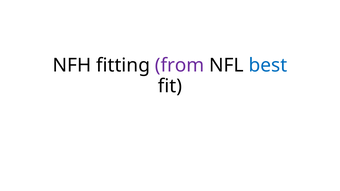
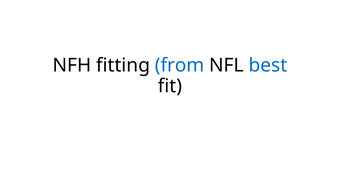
from colour: purple -> blue (180, 66)
